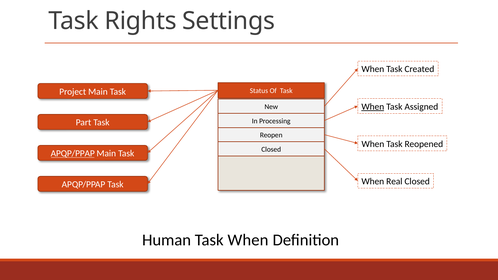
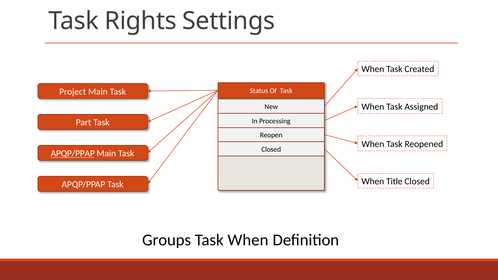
When underline: present -> none (373, 107)
Real: Real -> Title (394, 182)
Human: Human -> Groups (167, 240)
